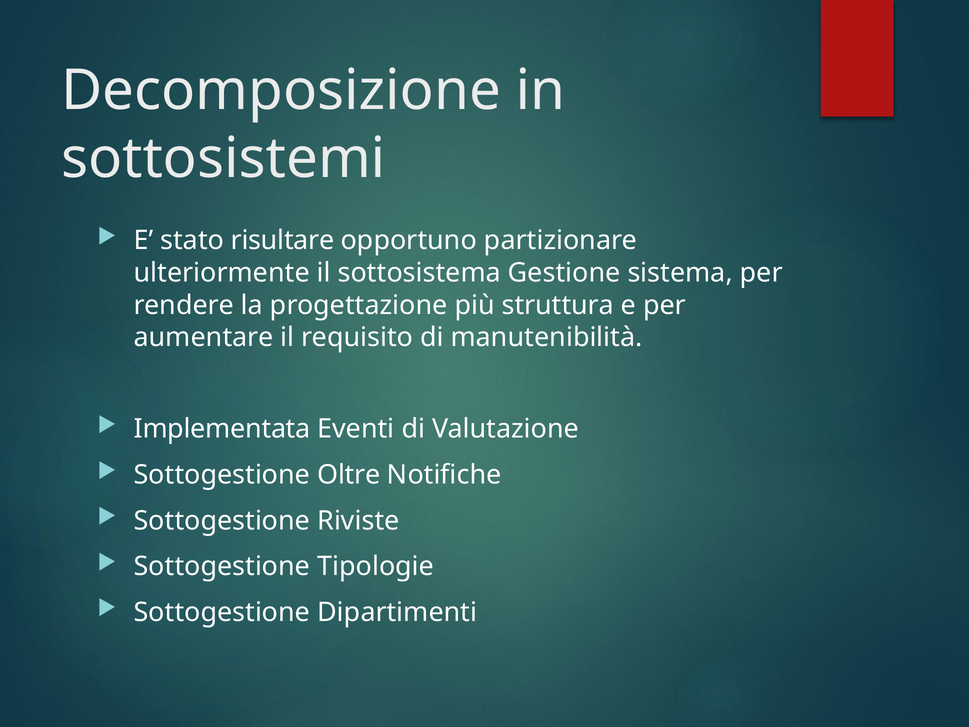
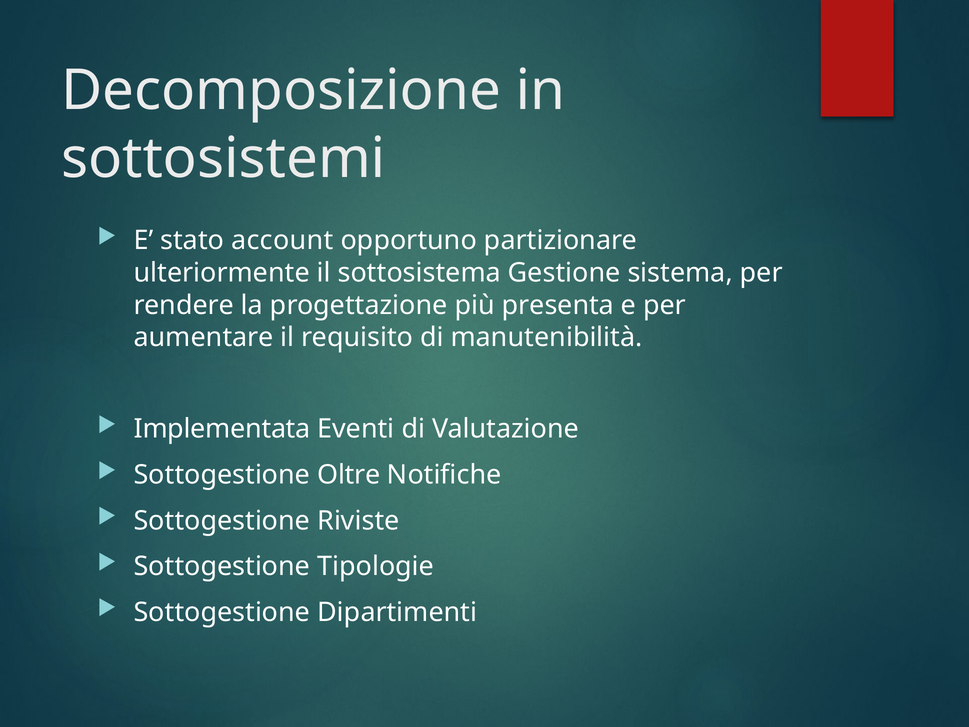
risultare: risultare -> account (282, 240)
struttura: struttura -> presenta (558, 305)
